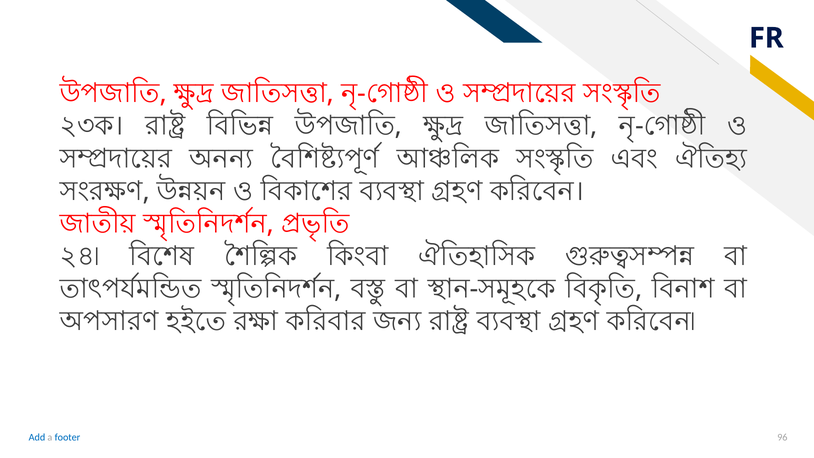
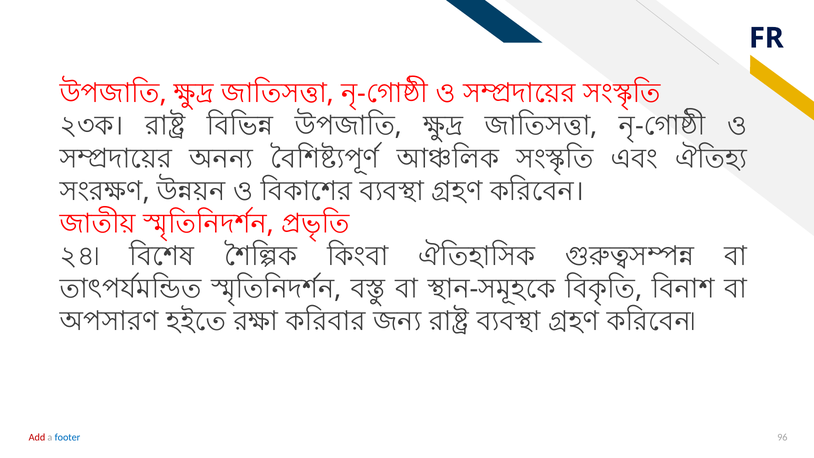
Add colour: blue -> red (37, 437)
